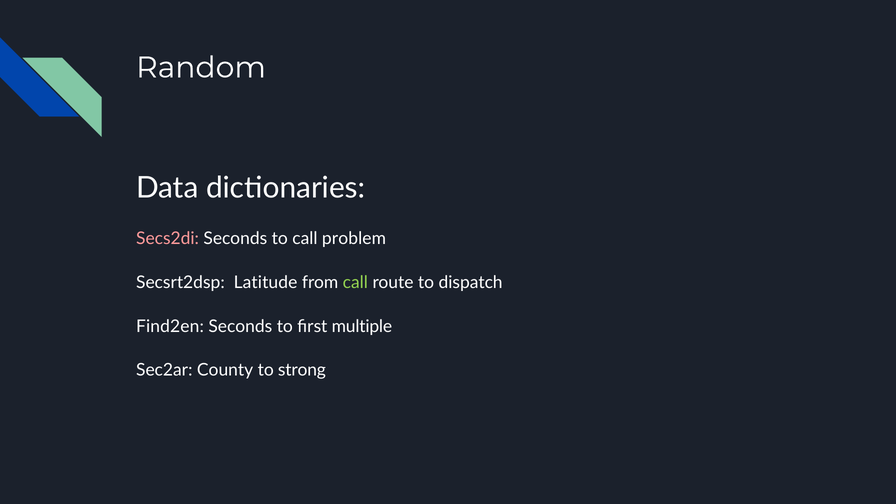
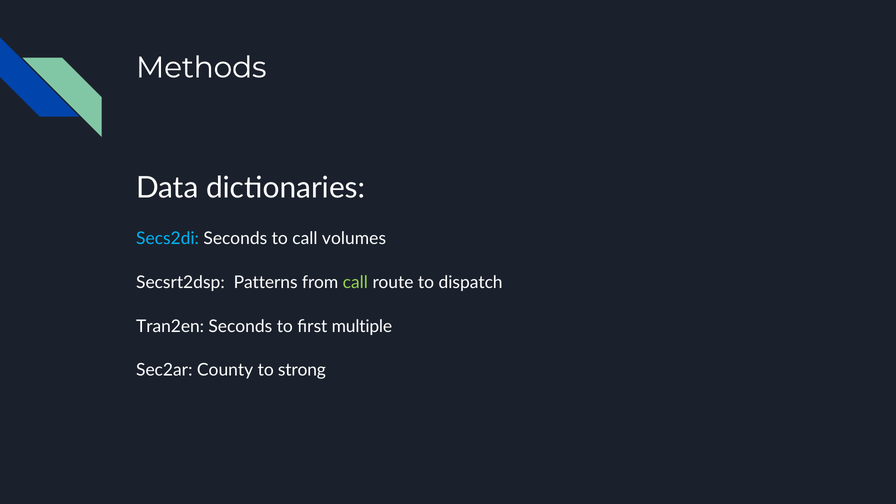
Random: Random -> Methods (201, 68)
Secs2di colour: pink -> light blue (168, 238)
problem: problem -> volumes (354, 238)
Latitude: Latitude -> Patterns (266, 282)
Find2en: Find2en -> Tran2en (170, 326)
